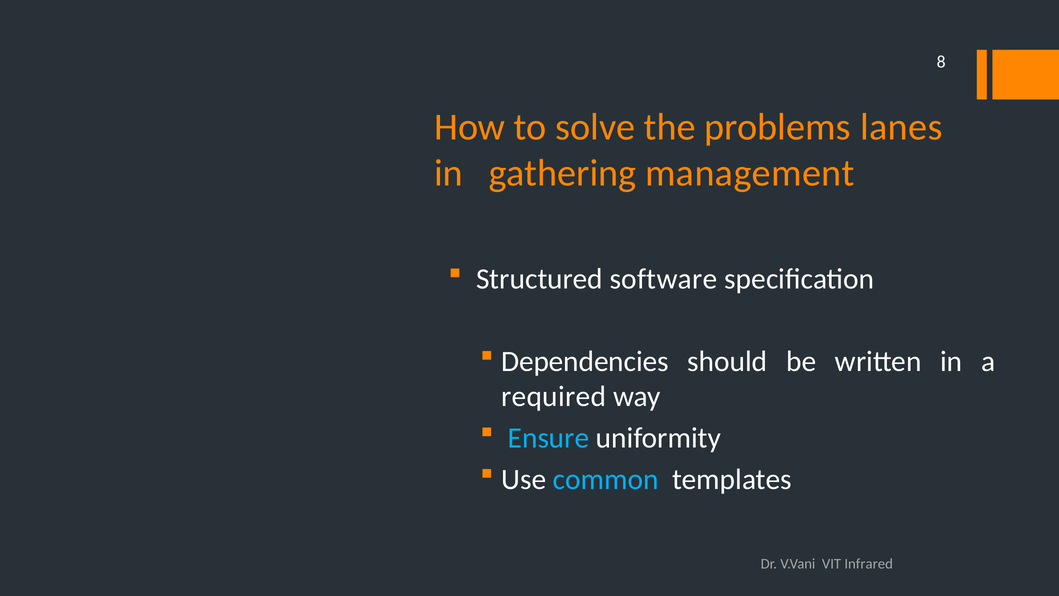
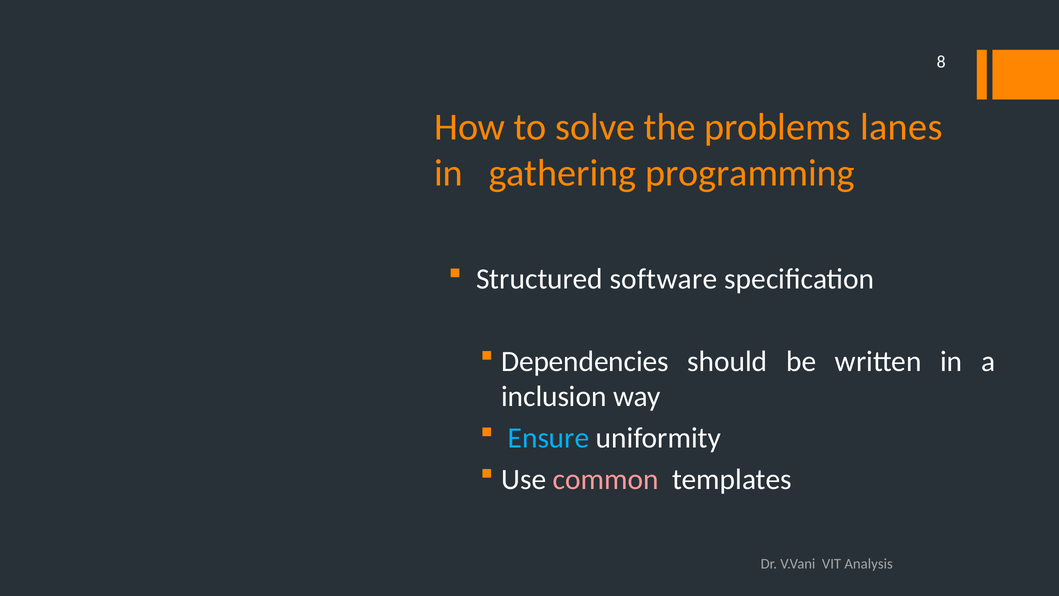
management: management -> programming (750, 173)
required: required -> inclusion (554, 397)
common colour: light blue -> pink (606, 479)
Infrared: Infrared -> Analysis (869, 564)
